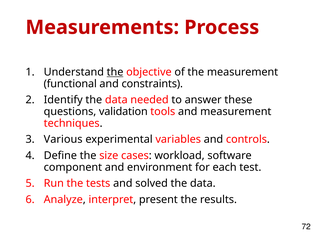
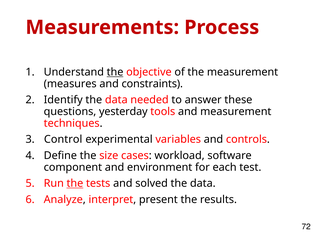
functional: functional -> measures (70, 84)
validation: validation -> yesterday (123, 112)
Various: Various -> Control (63, 139)
the underline: none -> present (75, 183)
